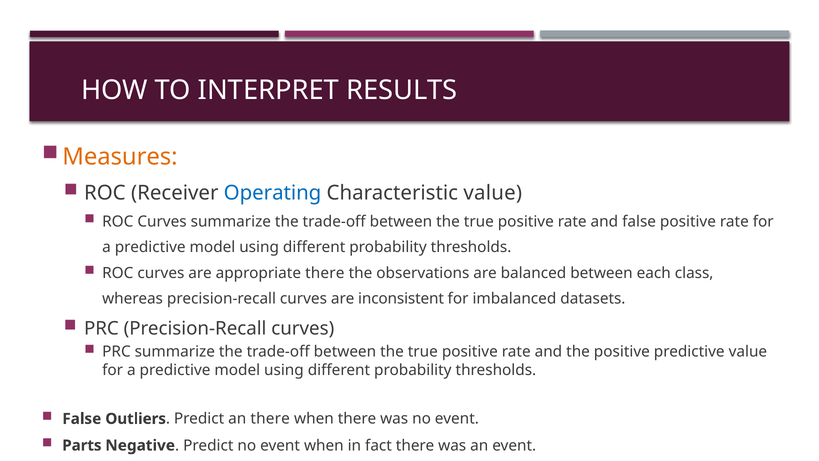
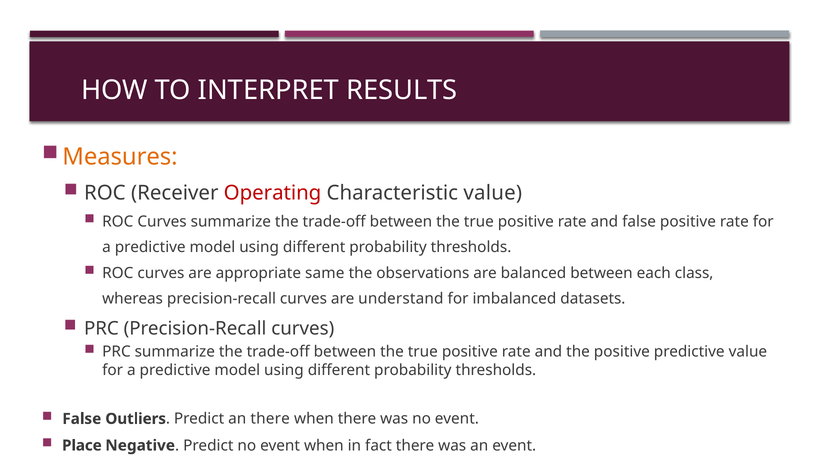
Operating colour: blue -> red (273, 193)
appropriate there: there -> same (325, 273)
inconsistent: inconsistent -> understand (401, 299)
Parts: Parts -> Place (82, 445)
